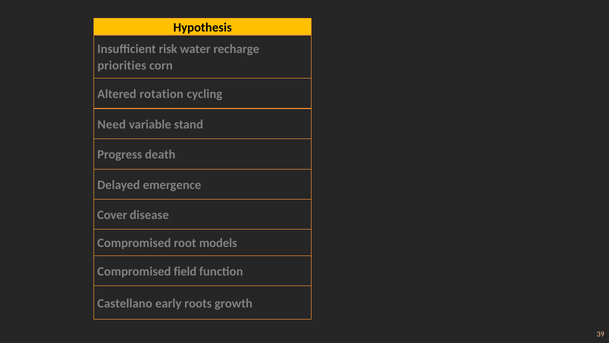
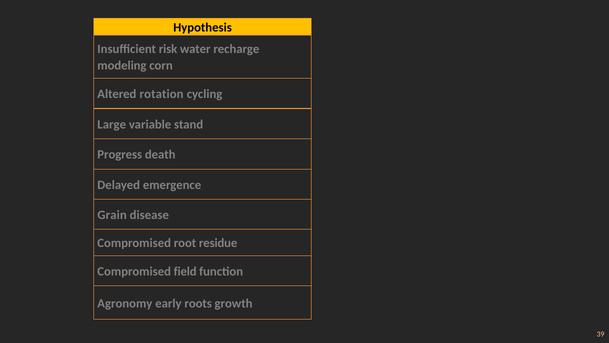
priorities: priorities -> modeling (122, 65)
Need: Need -> Large (112, 124)
Cover: Cover -> Grain (112, 215)
models: models -> residue (218, 243)
Castellano: Castellano -> Agronomy (125, 303)
